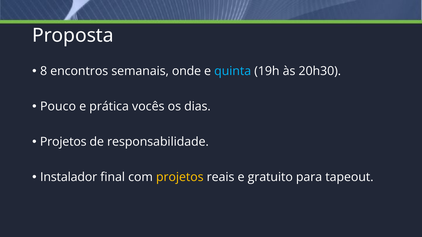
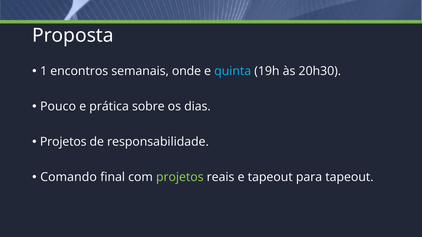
8: 8 -> 1 (44, 71)
vocês: vocês -> sobre (148, 107)
Instalador: Instalador -> Comando (69, 178)
projetos colour: yellow -> light green (180, 178)
e gratuito: gratuito -> tapeout (270, 178)
